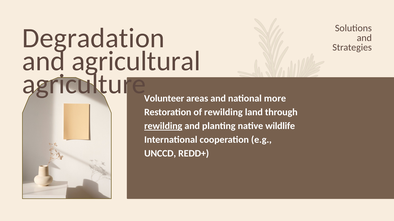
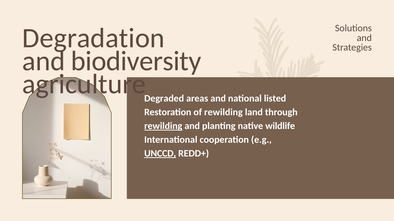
agricultural: agricultural -> biodiversity (136, 61)
Volunteer: Volunteer -> Degraded (164, 99)
more: more -> listed (275, 99)
UNCCD underline: none -> present (160, 154)
